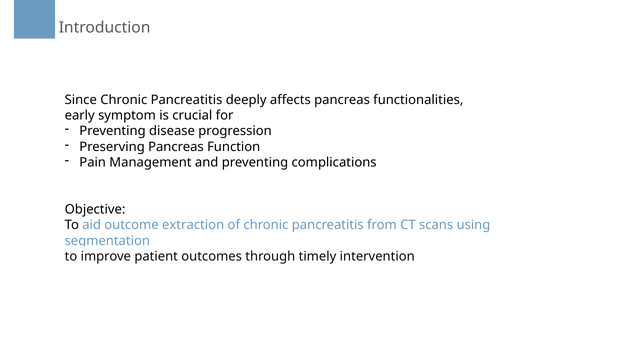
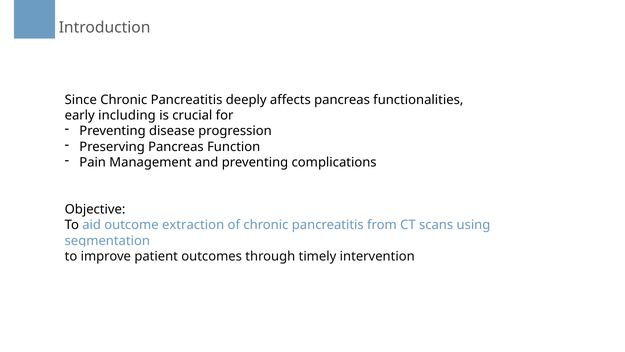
symptom: symptom -> including (127, 115)
